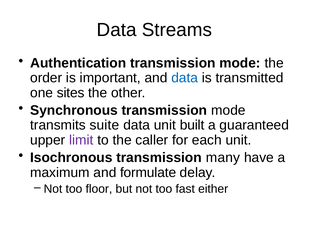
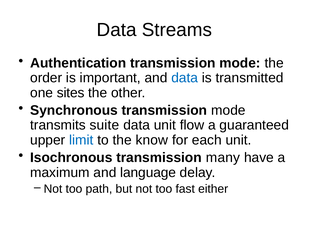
built: built -> flow (192, 125)
limit colour: purple -> blue (81, 140)
caller: caller -> know (152, 140)
formulate: formulate -> language (148, 172)
floor: floor -> path (99, 189)
